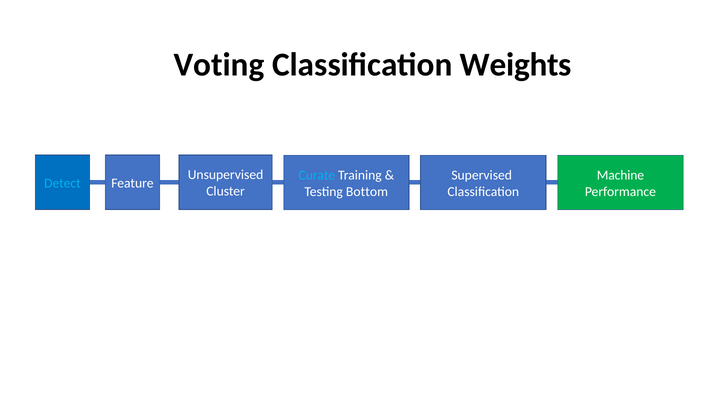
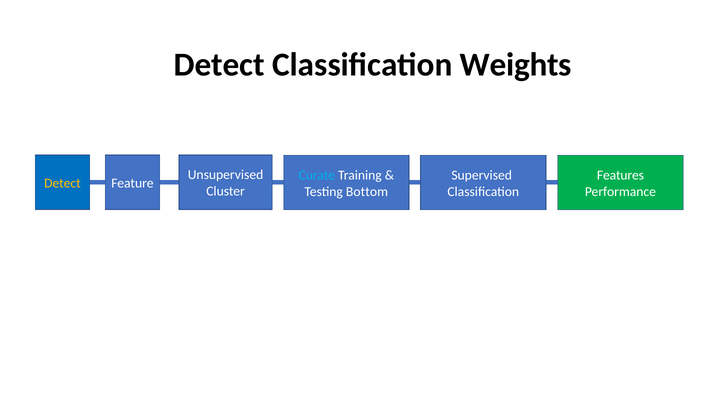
Voting: Voting -> Detect (219, 65)
Machine: Machine -> Features (620, 175)
Detect colour: light blue -> yellow (62, 183)
